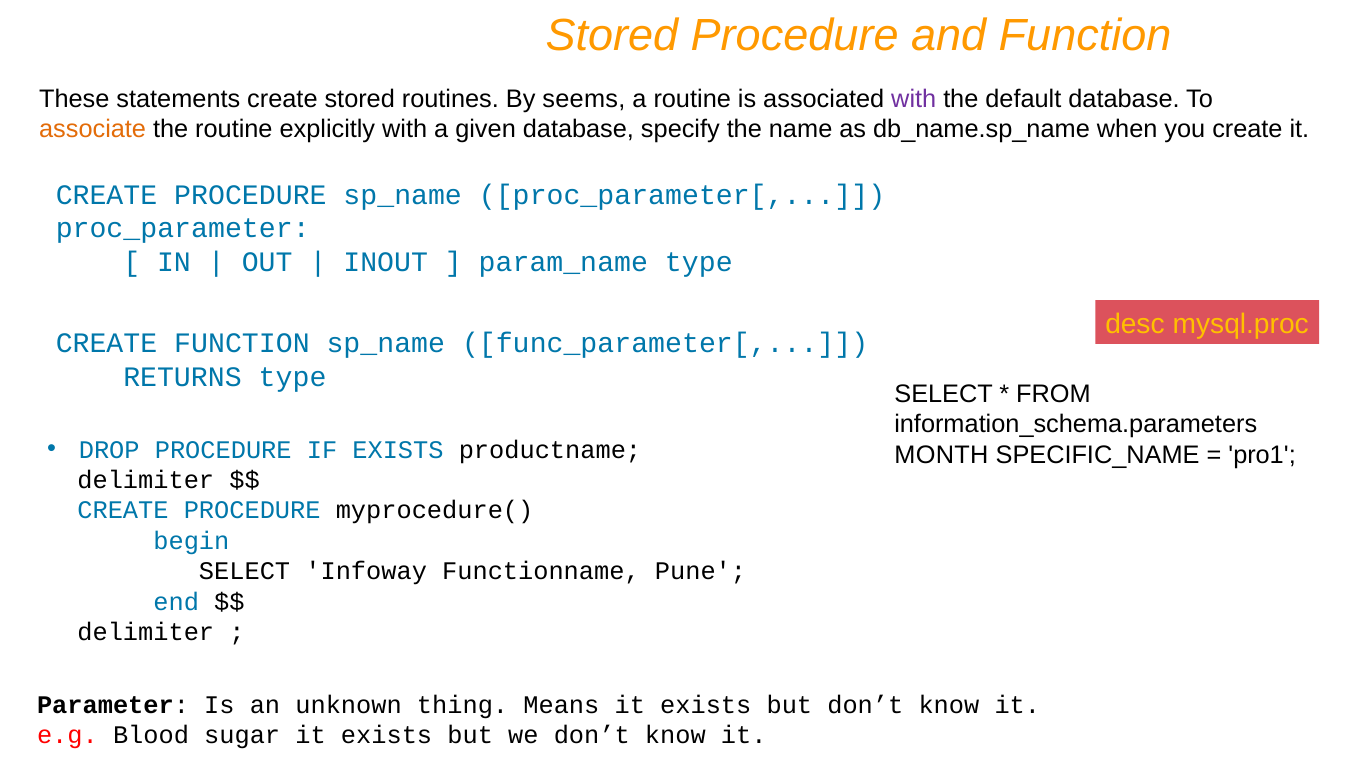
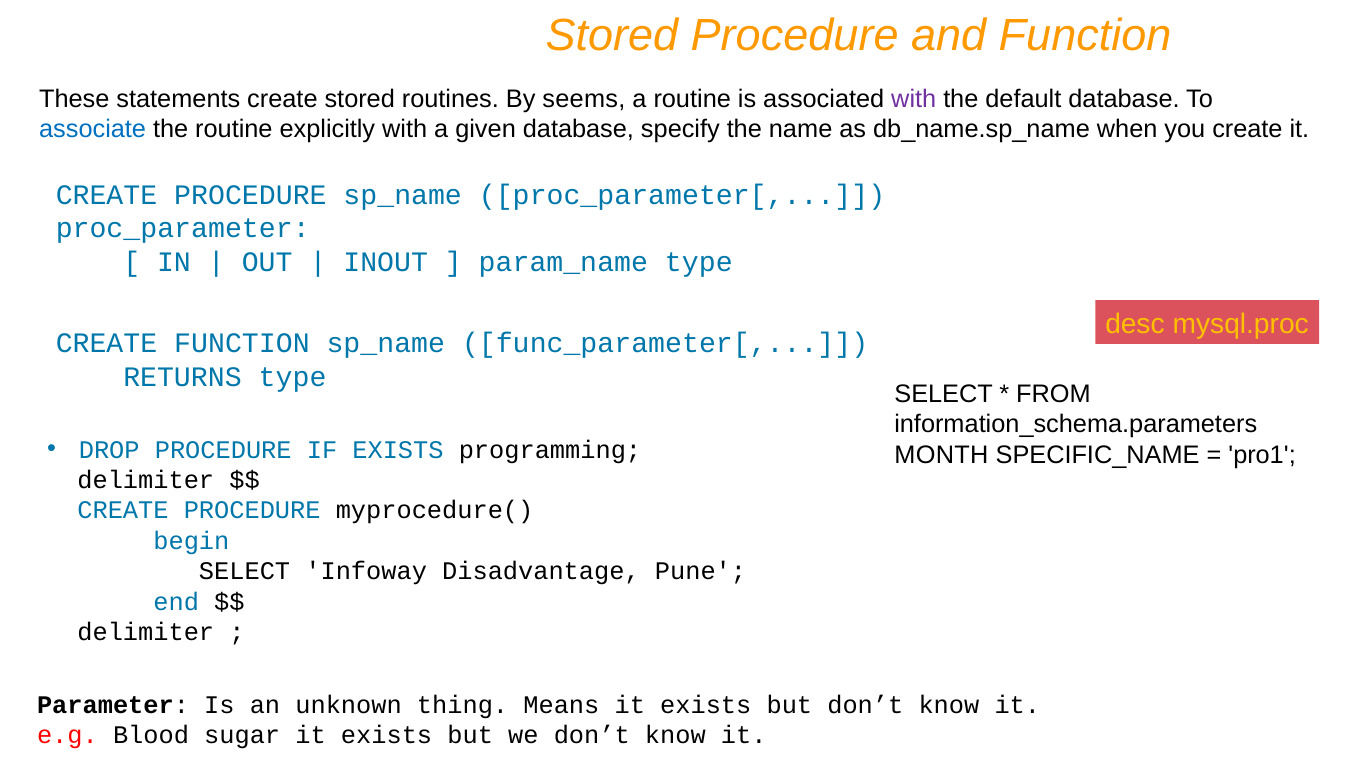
associate colour: orange -> blue (93, 129)
productname: productname -> programming (550, 450)
Functionname: Functionname -> Disadvantage (541, 571)
